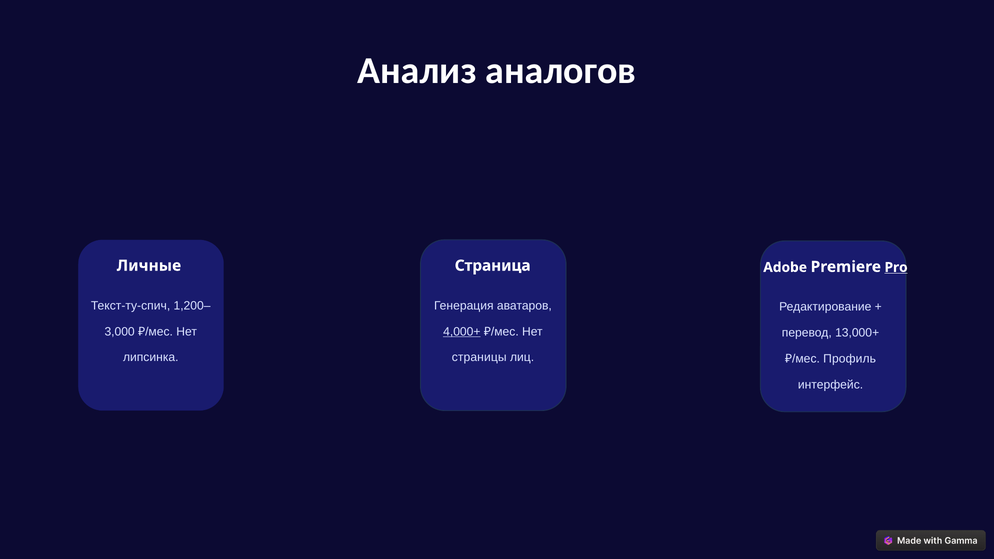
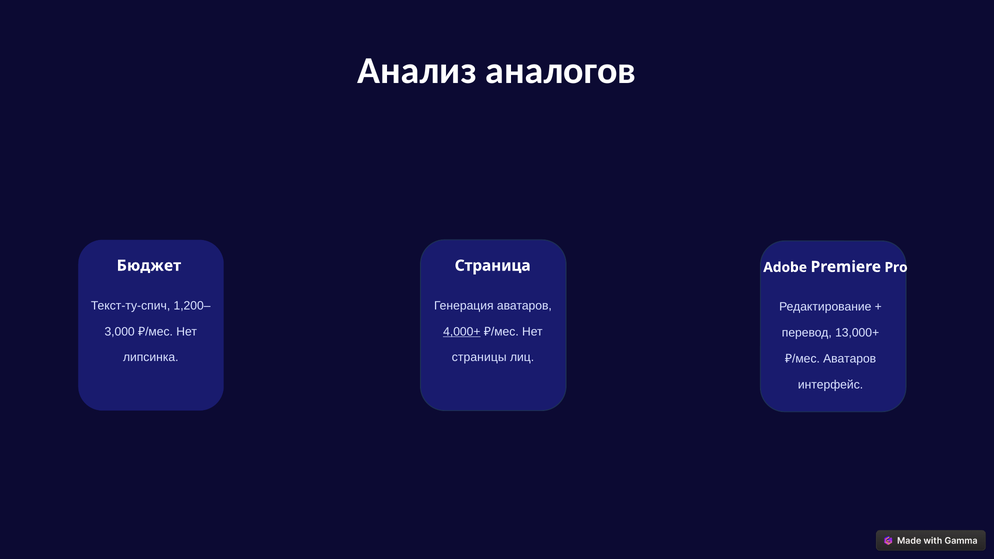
Личные: Личные -> Бюджет (149, 266)
Pro underline: present -> none (896, 267)
Профиль: Профиль -> Аватаров (850, 359)
